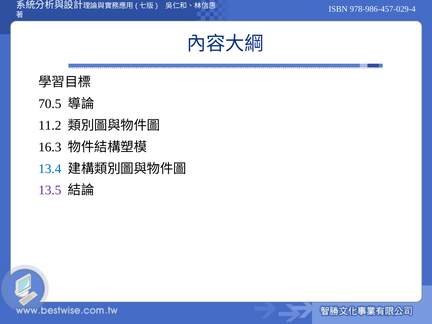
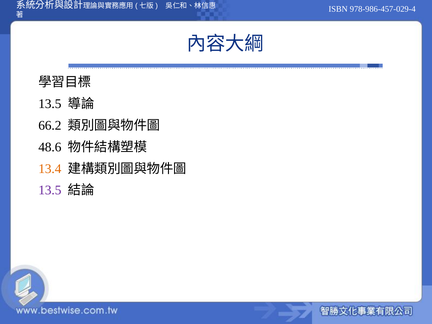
70.5: 70.5 -> 13.5 (50, 104)
11.2: 11.2 -> 66.2 (50, 125)
16.3: 16.3 -> 48.6 (50, 147)
13.4 colour: blue -> orange (50, 169)
